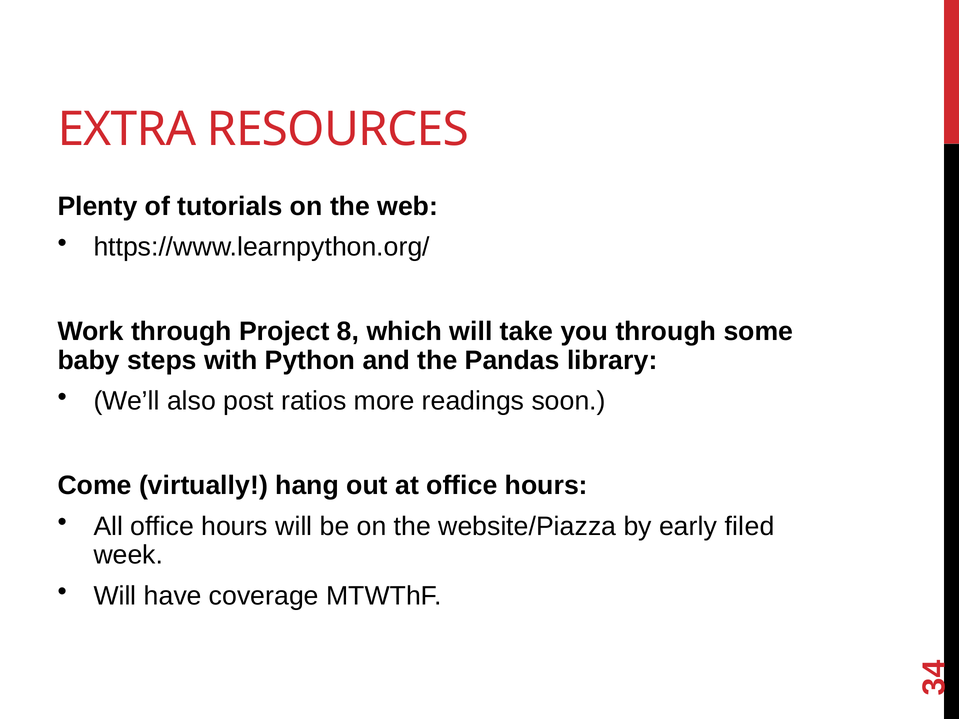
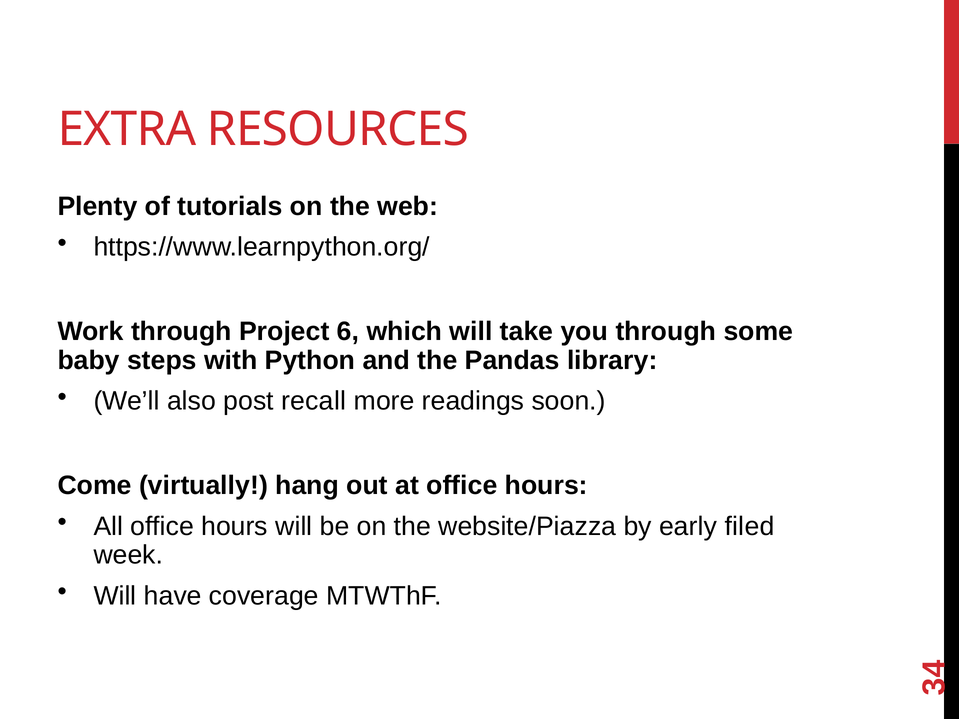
8: 8 -> 6 (348, 332)
ratios: ratios -> recall (314, 401)
